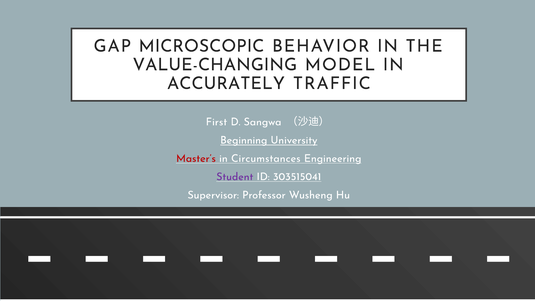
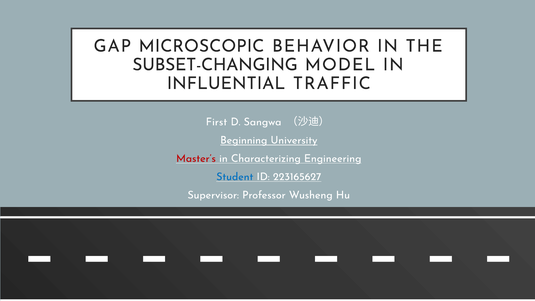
VALUE-CHANGING: VALUE-CHANGING -> SUBSET-CHANGING (215, 65)
ACCURATELY: ACCURATELY -> INFLUENTIAL (226, 83)
Circumstances: Circumstances -> Characterizing (266, 158)
Student colour: purple -> blue (235, 177)
303515041: 303515041 -> 223165627 (297, 177)
